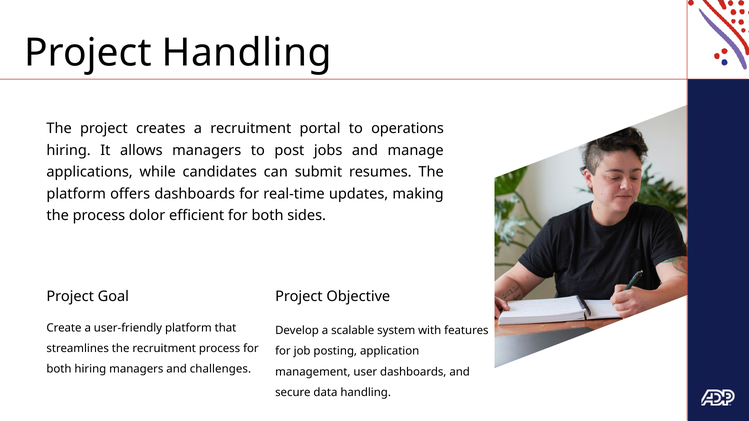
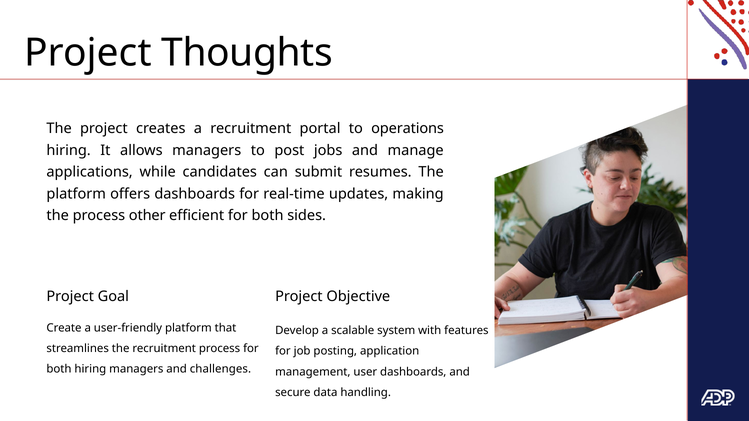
Project Handling: Handling -> Thoughts (247, 53)
dolor: dolor -> other (147, 216)
